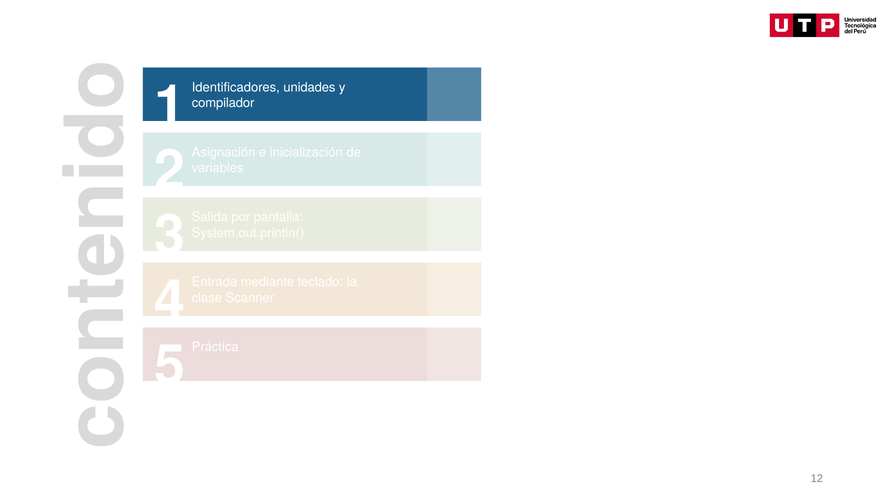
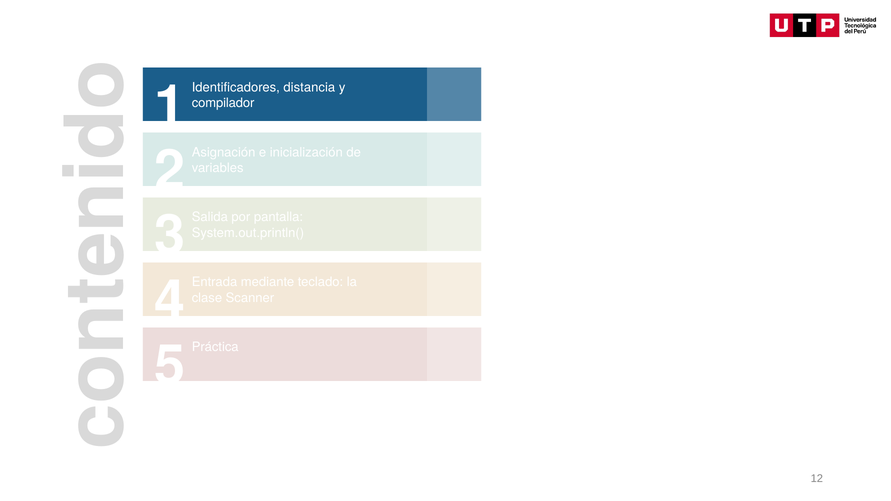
unidades: unidades -> distancia (309, 87)
